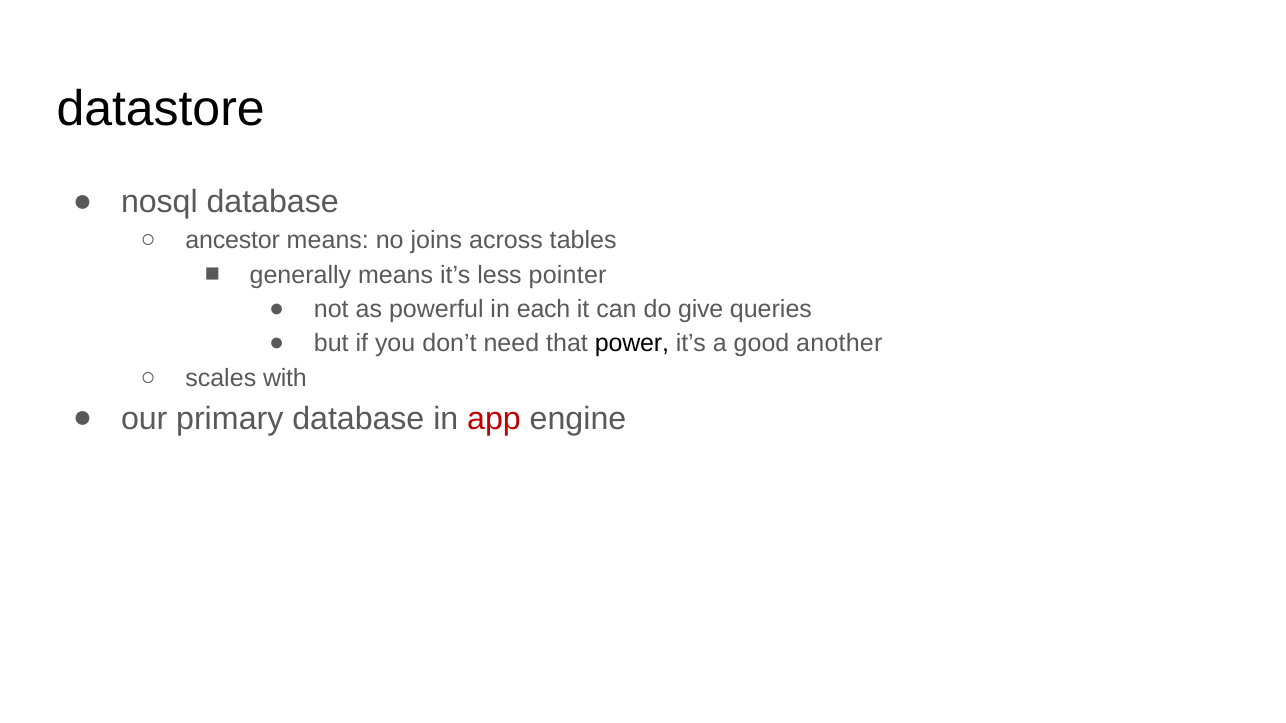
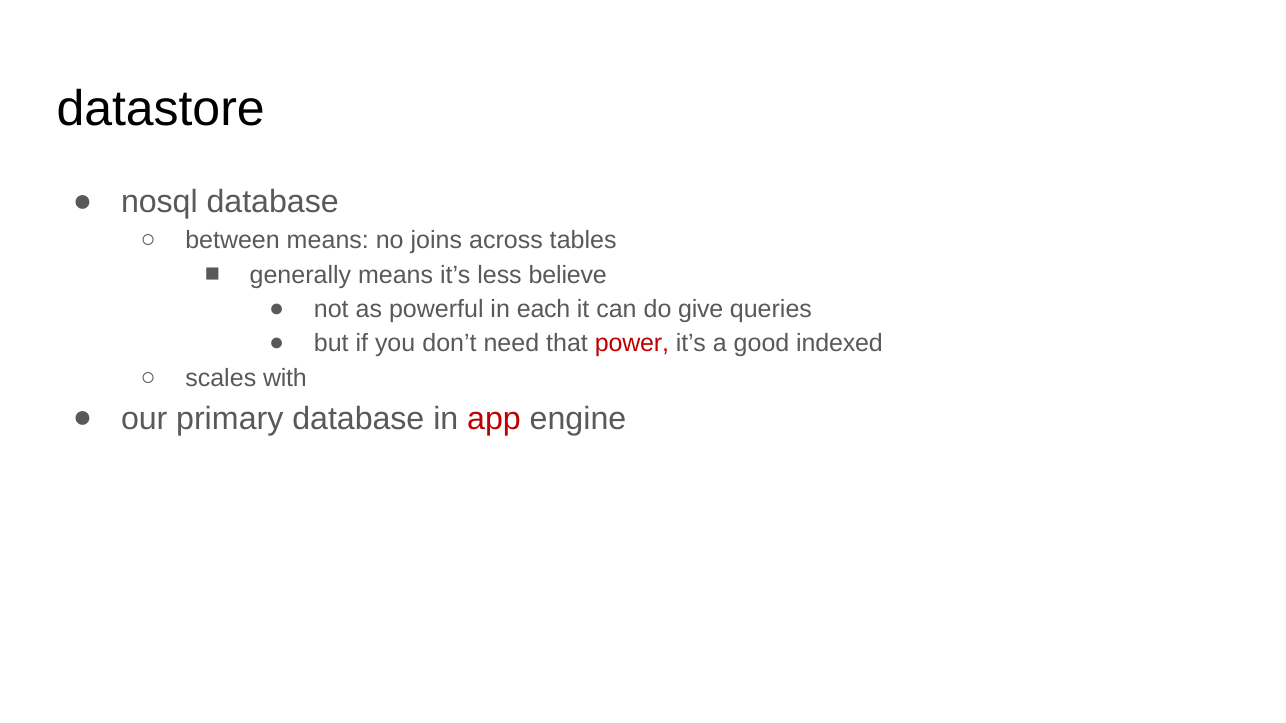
ancestor: ancestor -> between (233, 240)
pointer: pointer -> believe (568, 275)
power colour: black -> red (632, 344)
another: another -> indexed (840, 344)
